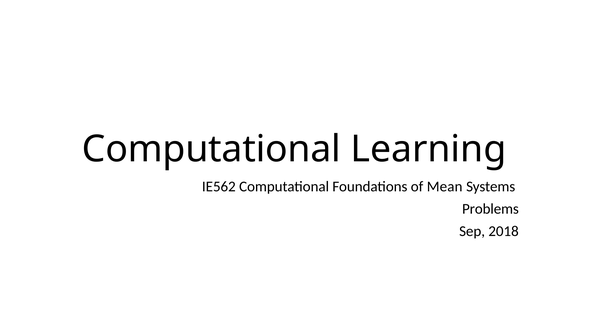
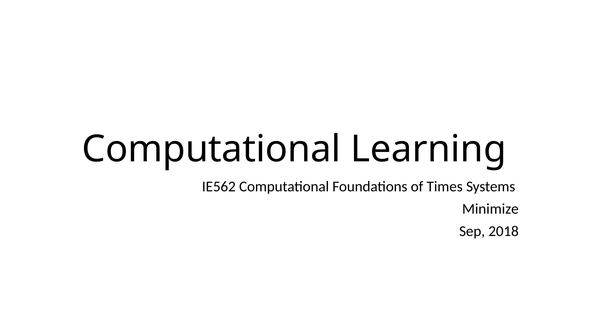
Mean: Mean -> Times (445, 187)
Problems: Problems -> Minimize (490, 209)
